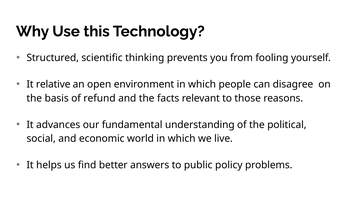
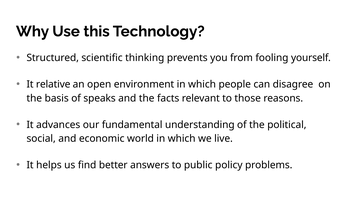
refund: refund -> speaks (100, 98)
